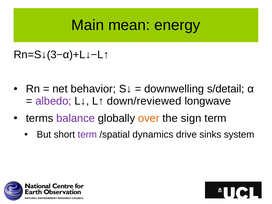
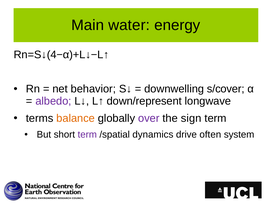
mean: mean -> water (129, 25)
Rn=S↓(3−α)+L↓−L↑: Rn=S↓(3−α)+L↓−L↑ -> Rn=S↓(4−α)+L↓−L↑ (61, 55)
s/detail: s/detail -> s/cover (226, 89)
down/reviewed: down/reviewed -> down/represent (144, 101)
balance colour: purple -> orange (76, 118)
over colour: orange -> purple (149, 118)
sinks: sinks -> often (210, 135)
